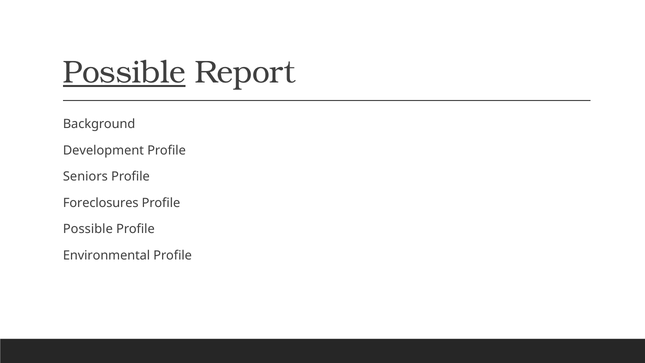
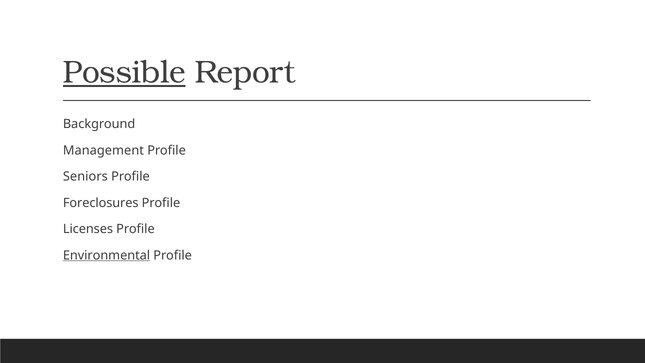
Development: Development -> Management (103, 150)
Possible: Possible -> Licenses (88, 229)
Environmental underline: none -> present (107, 255)
